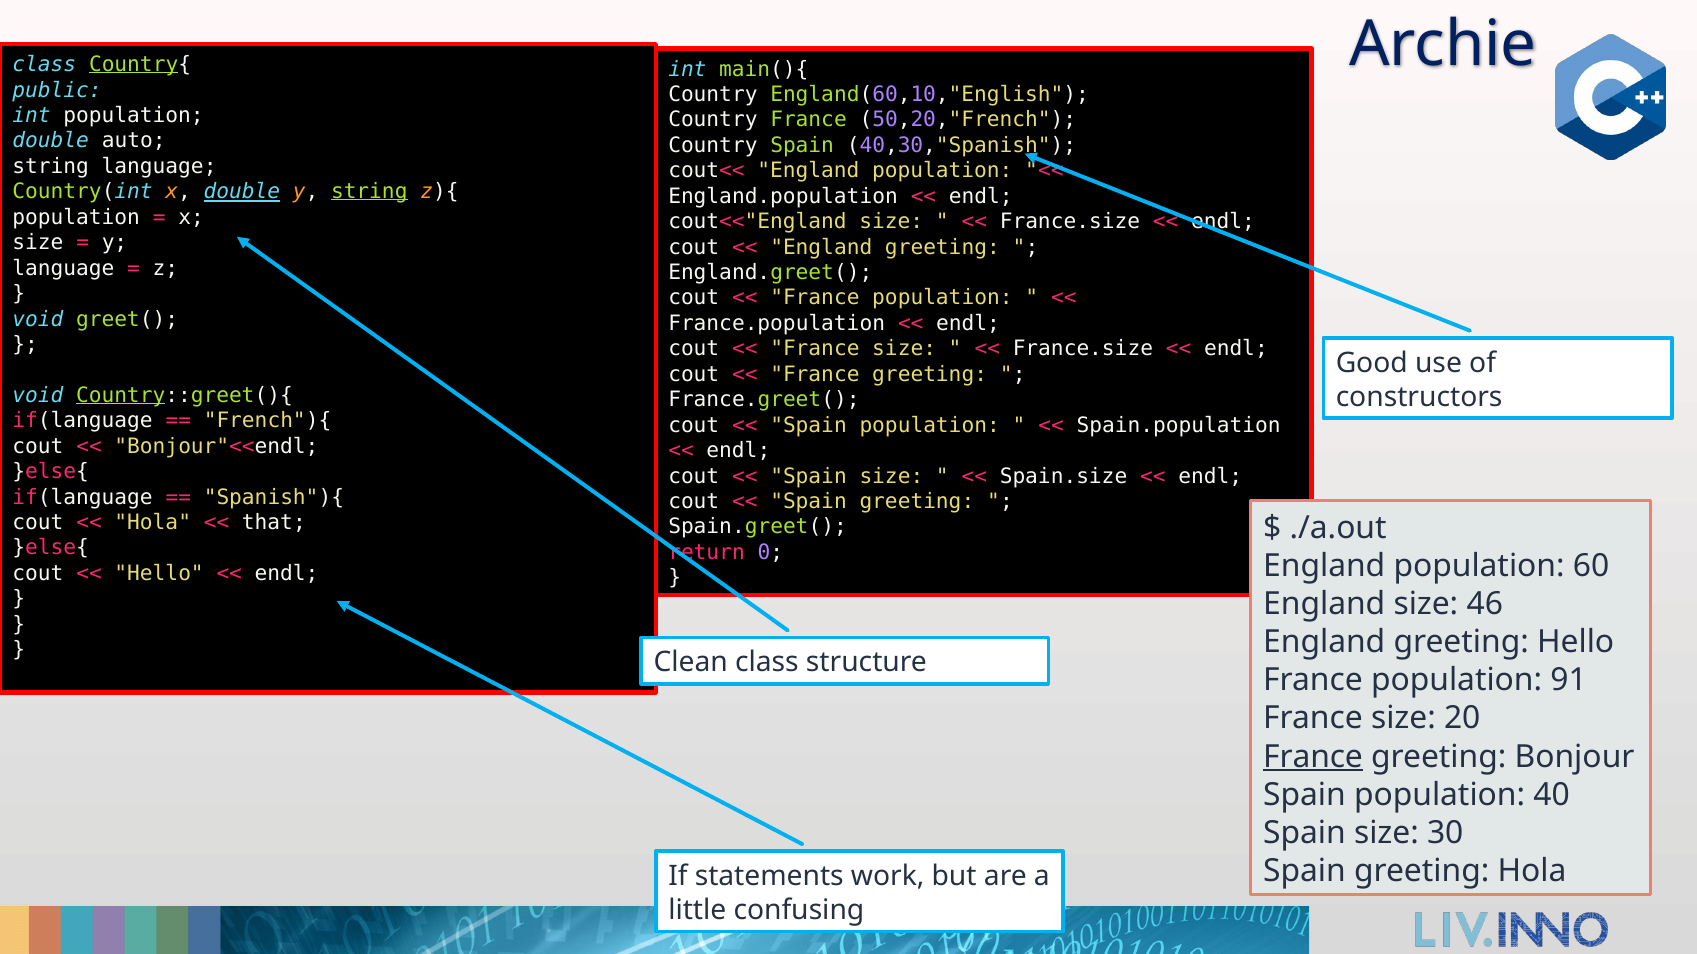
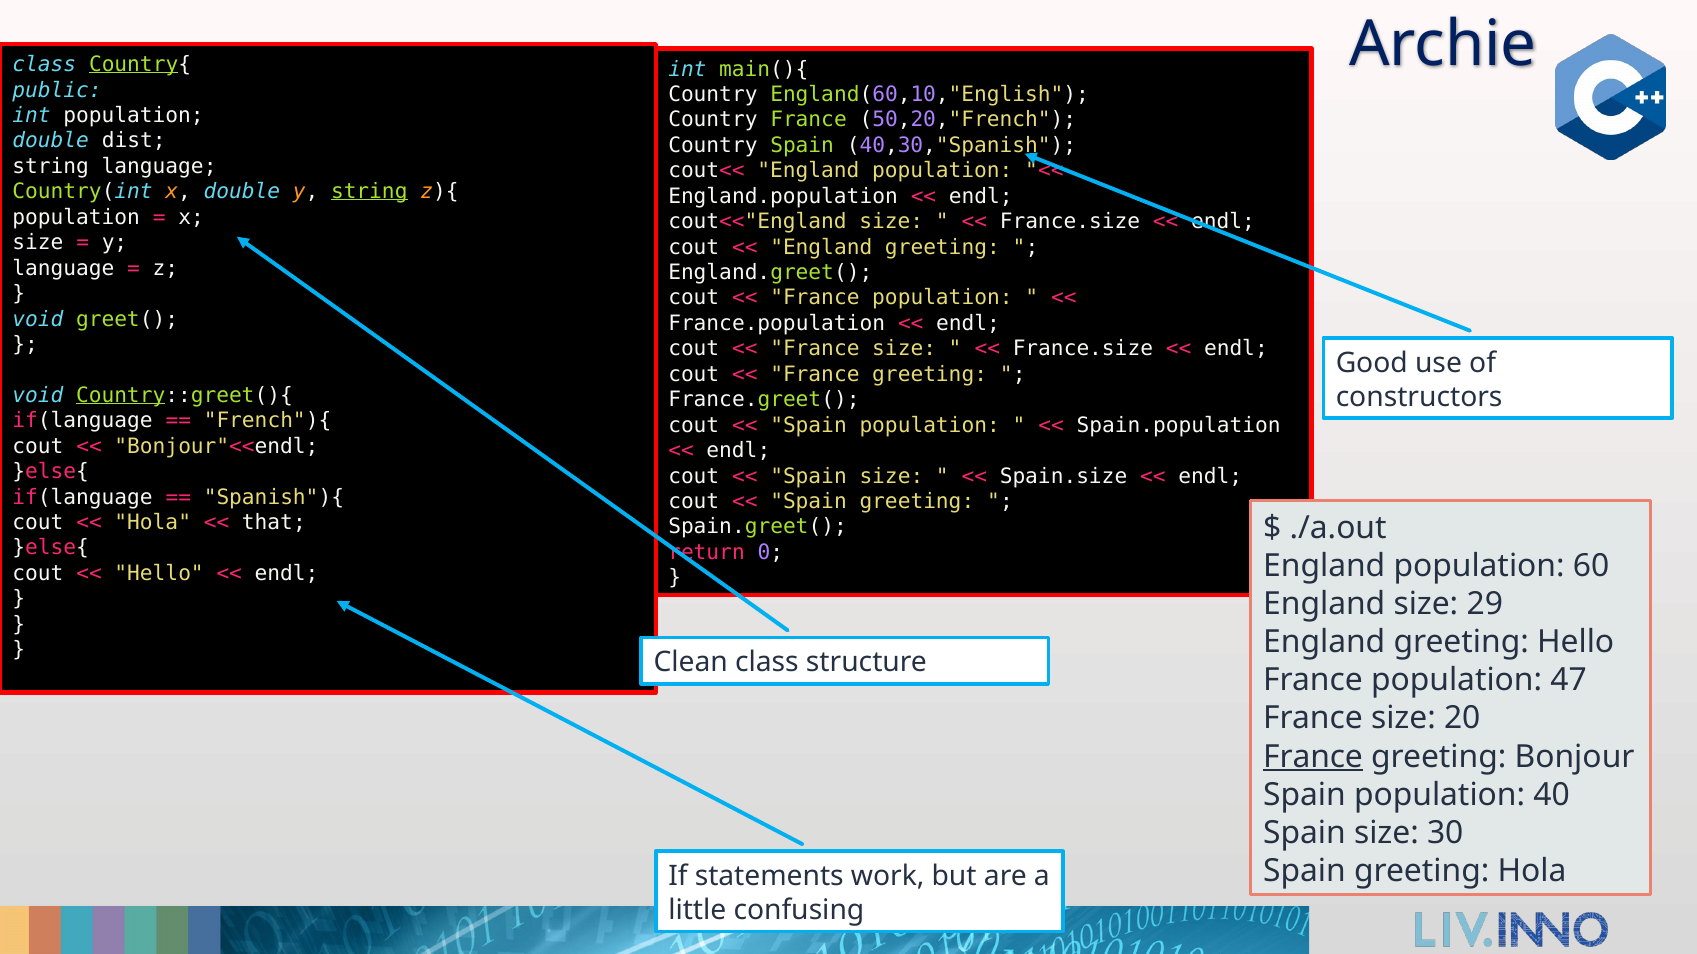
auto: auto -> dist (134, 141)
double underline: present -> none (242, 192)
46: 46 -> 29 (1485, 604)
91: 91 -> 47 (1569, 681)
